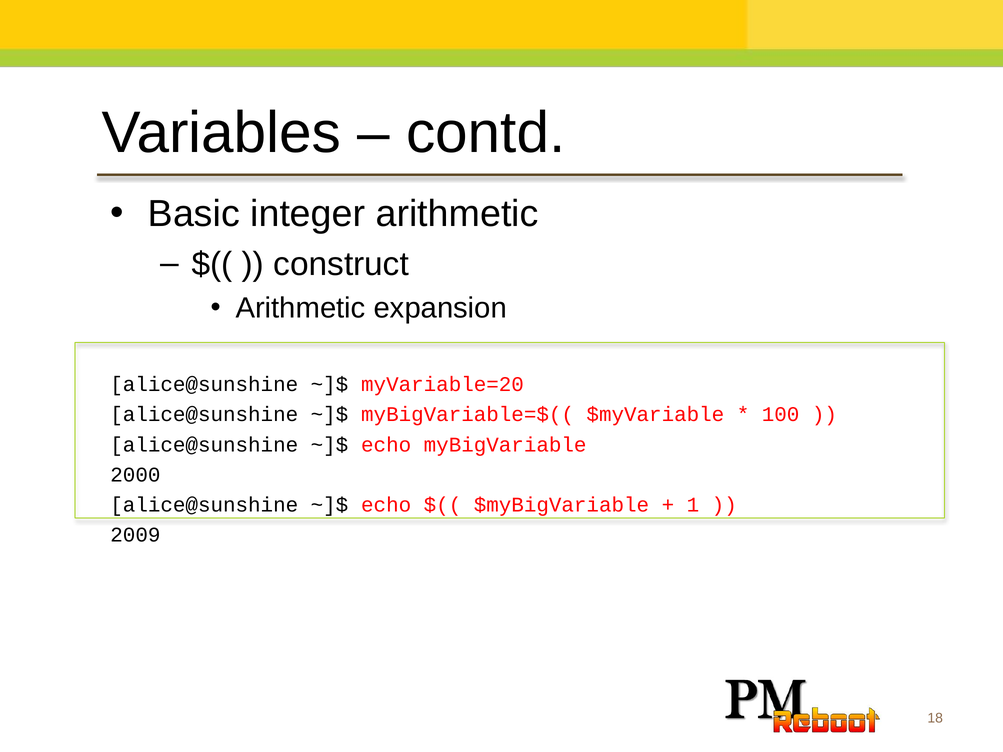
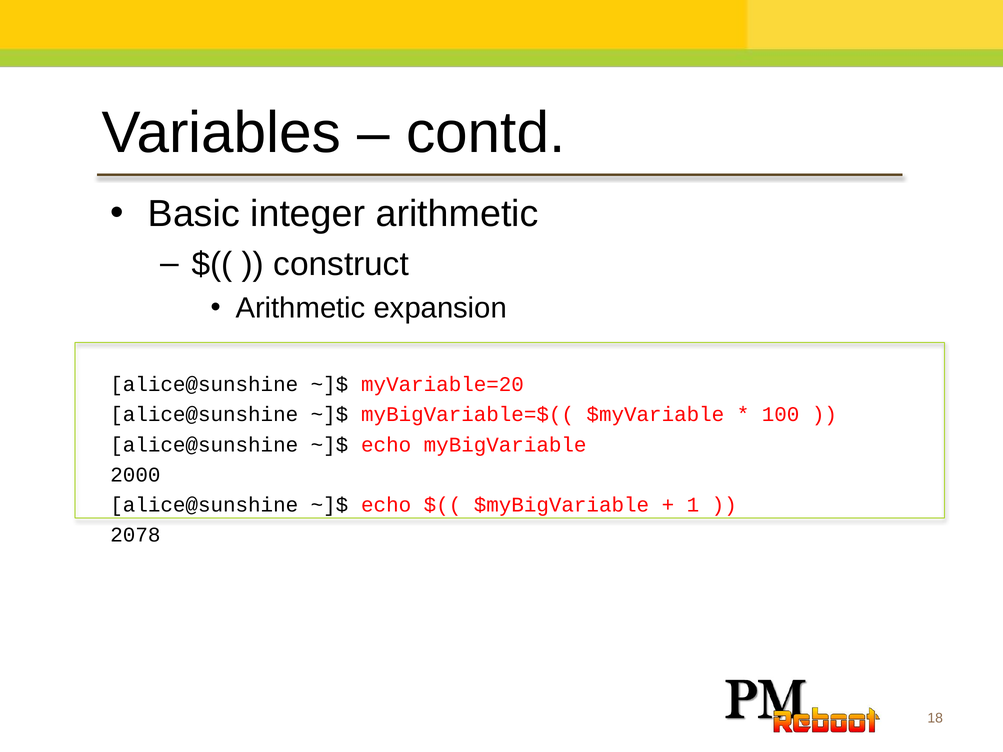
2009: 2009 -> 2078 (135, 535)
